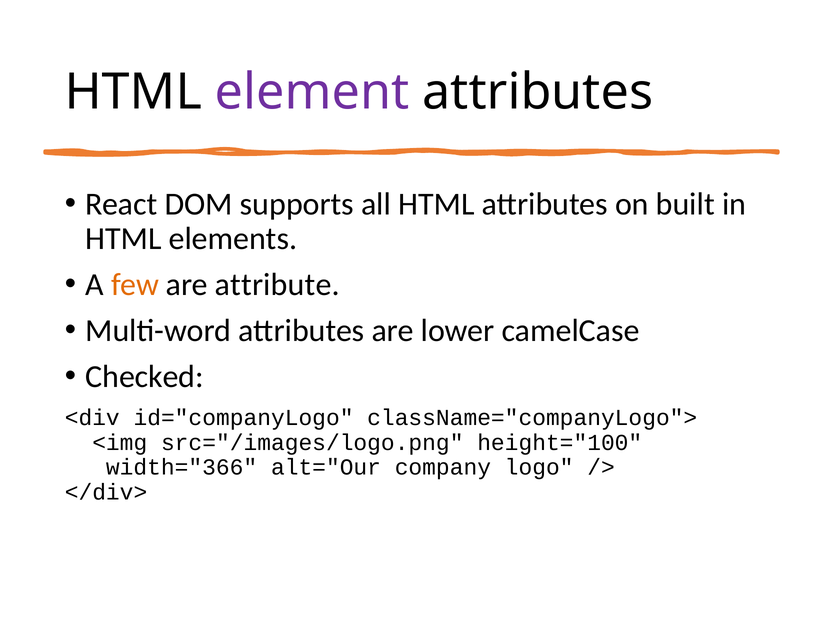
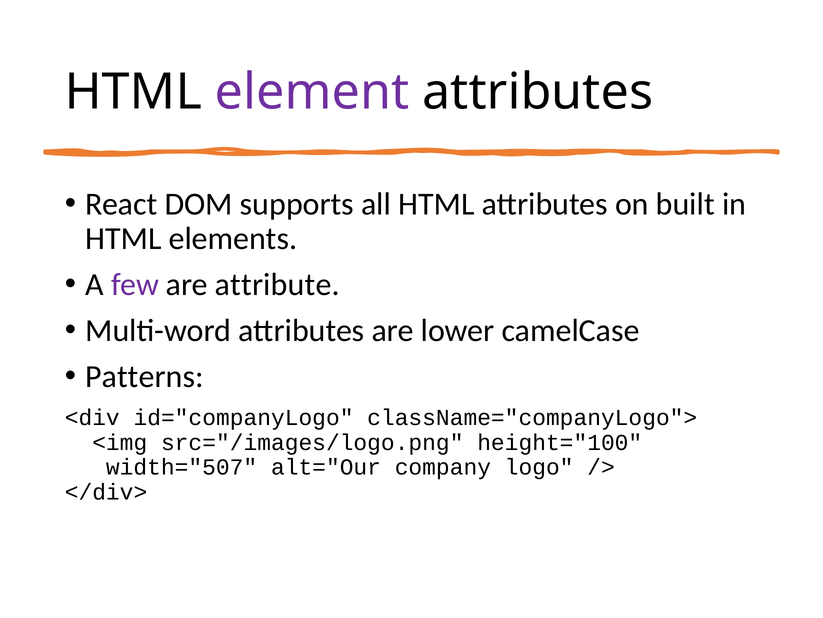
few colour: orange -> purple (135, 284)
Checked: Checked -> Patterns (144, 376)
width="366: width="366 -> width="507 (182, 467)
